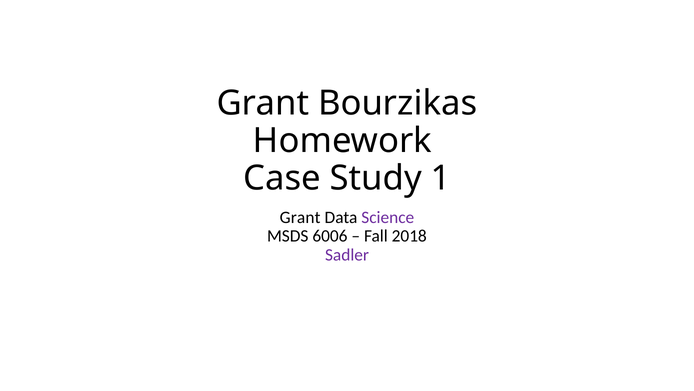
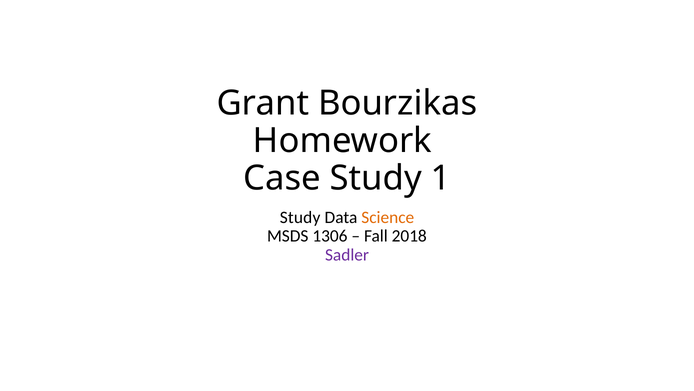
Grant: Grant -> Study (300, 217)
Science colour: purple -> orange (388, 217)
6006: 6006 -> 1306 (330, 236)
